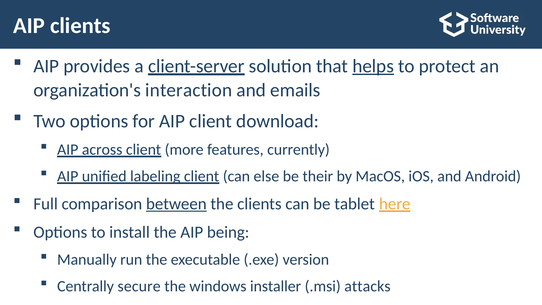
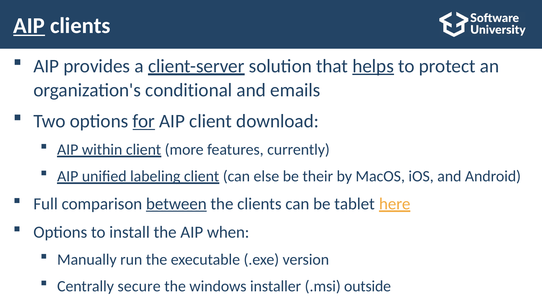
AIP underline: none -> present (29, 26)
interaction: interaction -> conditional (189, 90)
for underline: none -> present (144, 121)
across: across -> within (102, 150)
being: being -> when (228, 232)
attacks: attacks -> outside (368, 286)
